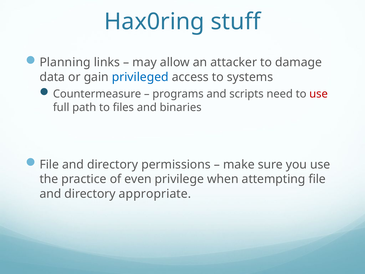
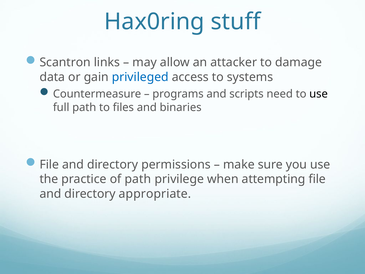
Planning: Planning -> Scantron (65, 62)
use colour: red -> black (319, 94)
of even: even -> path (138, 179)
